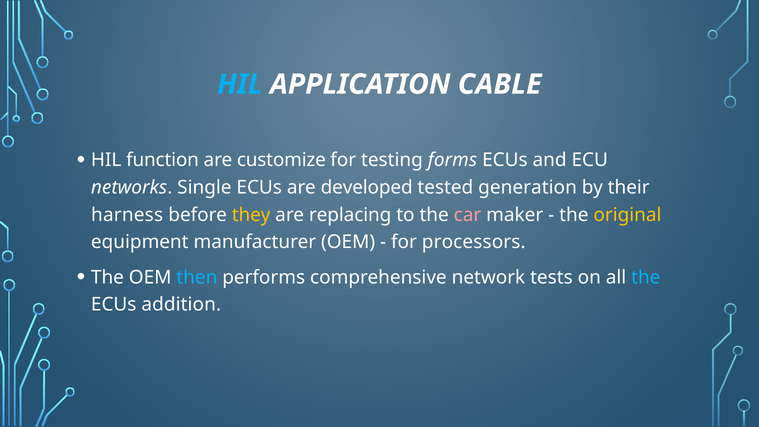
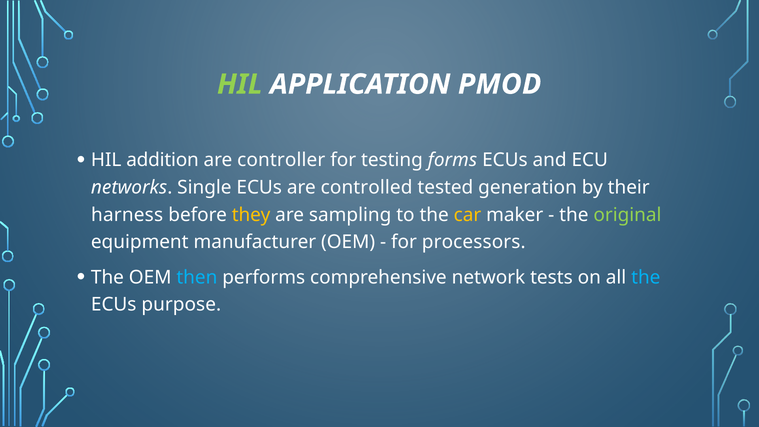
HIL colour: light blue -> light green (240, 84)
CABLE: CABLE -> PMOD (500, 84)
function: function -> addition (163, 160)
customize: customize -> controller (281, 160)
developed: developed -> controlled (367, 187)
replacing: replacing -> sampling (350, 215)
car colour: pink -> yellow (467, 215)
original colour: yellow -> light green (627, 215)
addition: addition -> purpose (181, 305)
